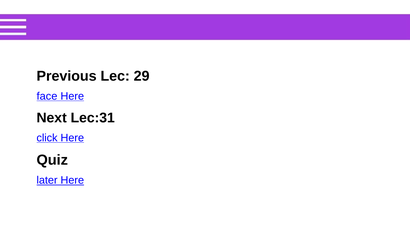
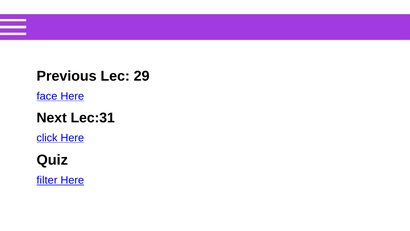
later: later -> filter (47, 180)
